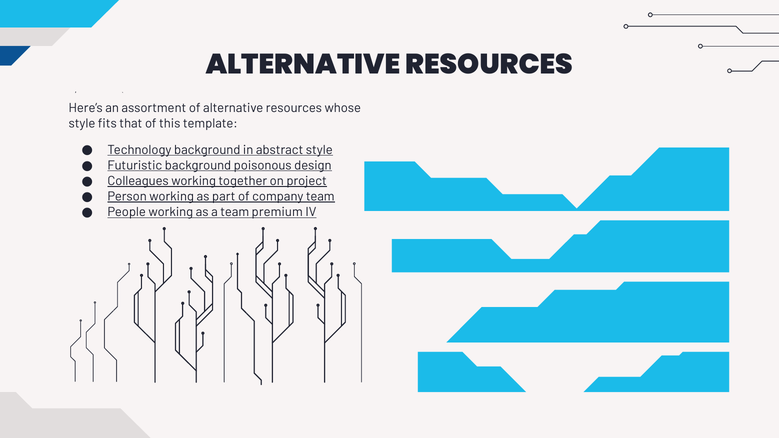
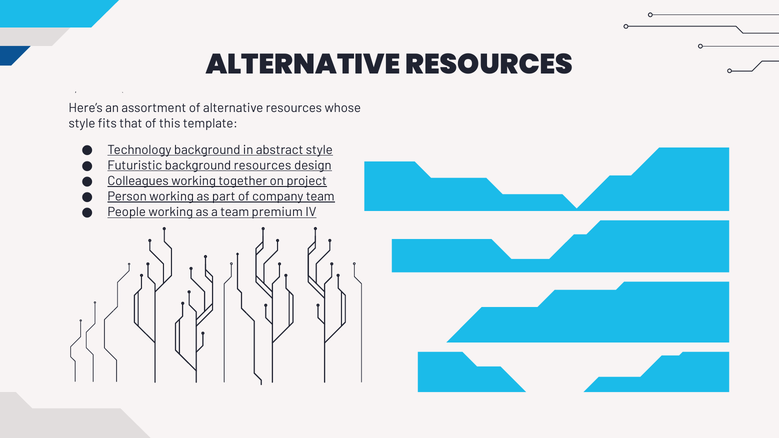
background poisonous: poisonous -> resources (263, 165)
